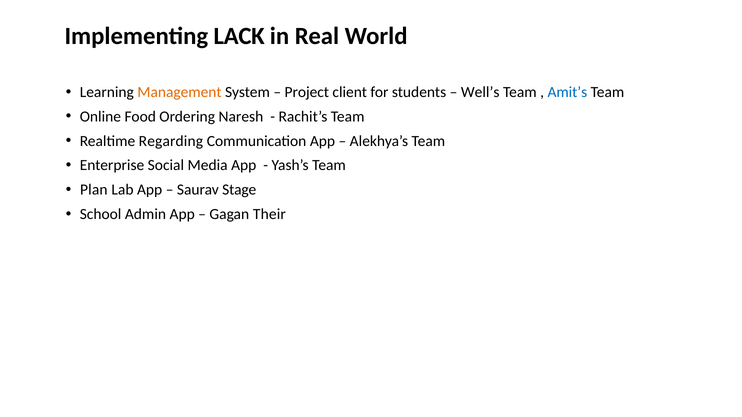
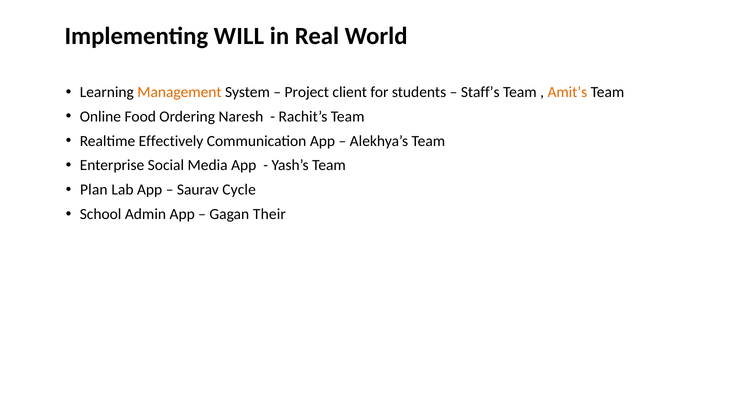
LACK: LACK -> WILL (239, 36)
Well’s: Well’s -> Staff’s (480, 92)
Amit’s colour: blue -> orange (567, 92)
Regarding: Regarding -> Effectively (171, 141)
Stage: Stage -> Cycle (239, 190)
